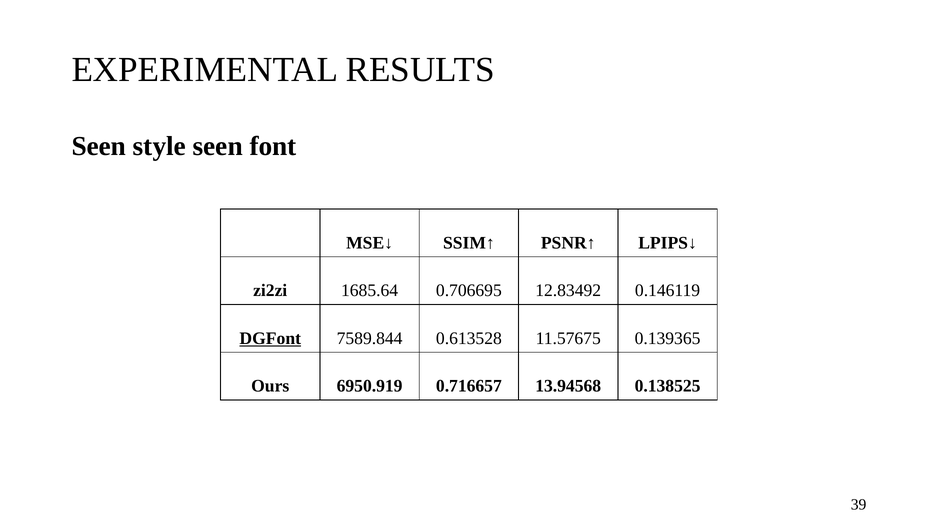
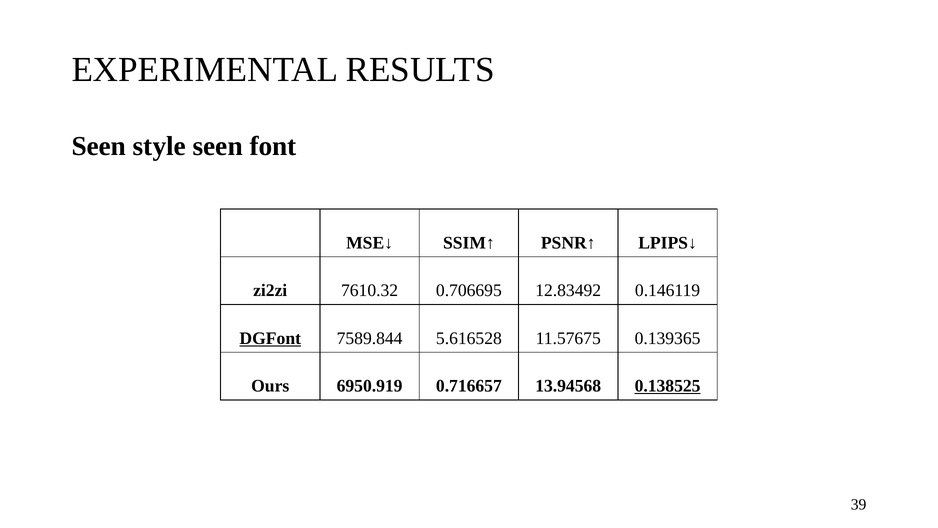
1685.64: 1685.64 -> 7610.32 (370, 290)
0.613528: 0.613528 -> 5.616528 (469, 338)
0.138525 underline: none -> present (668, 386)
